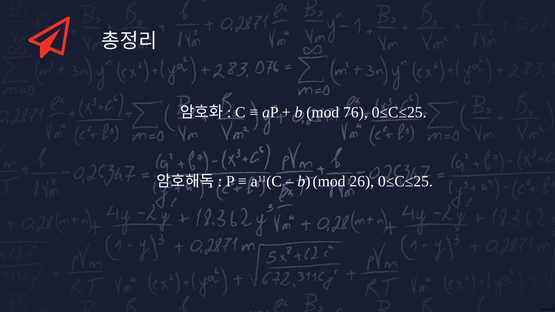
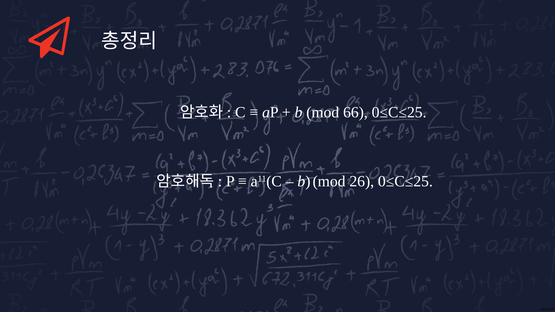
76: 76 -> 66 (355, 112)
